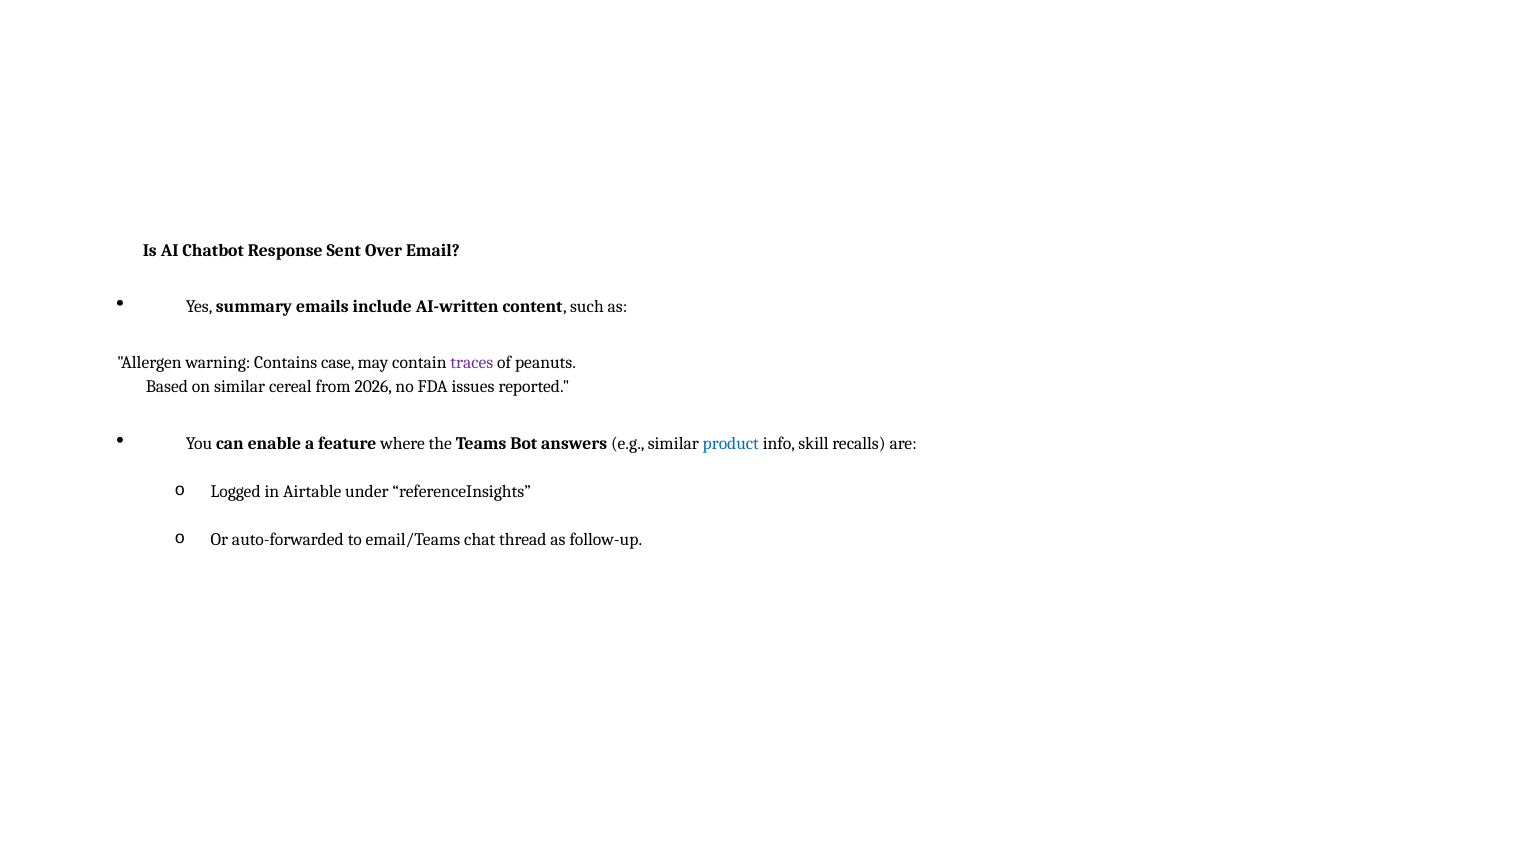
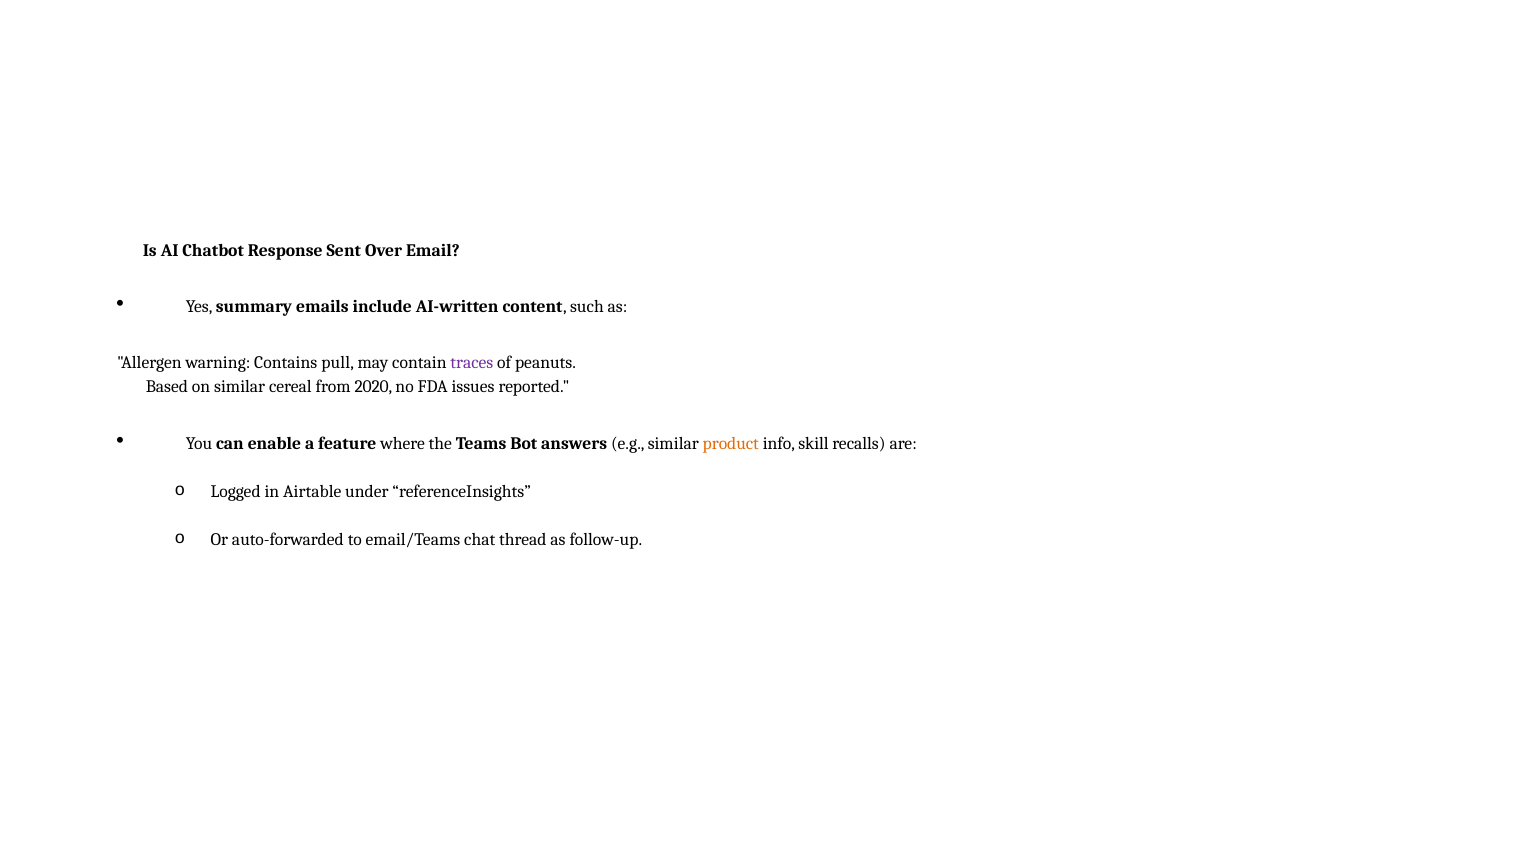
case: case -> pull (338, 363)
2026: 2026 -> 2020 (373, 387)
product colour: blue -> orange (731, 443)
